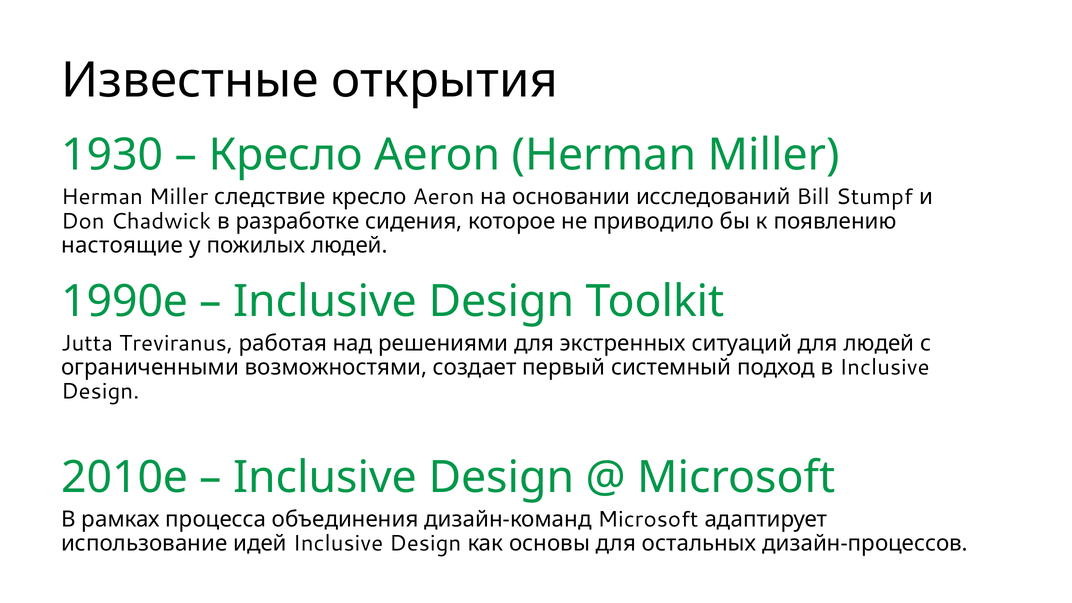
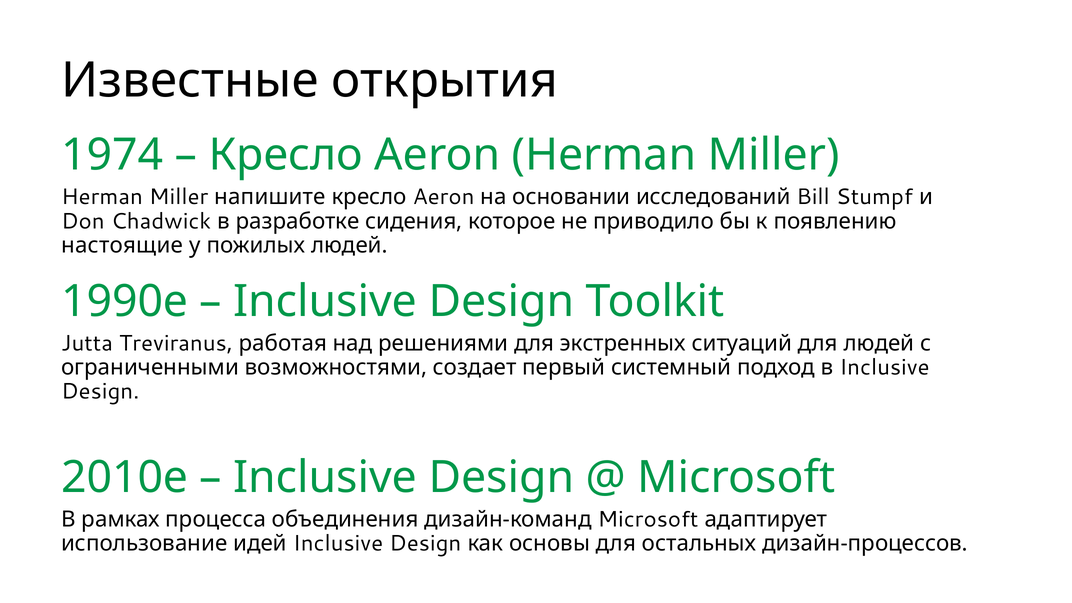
1930: 1930 -> 1974 (112, 155)
следствие: следствие -> напишите (270, 197)
